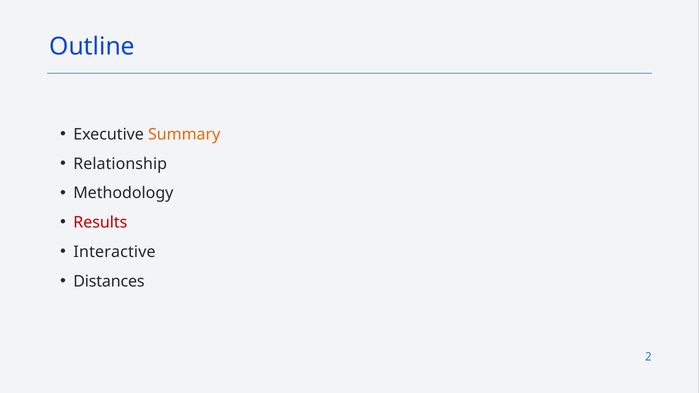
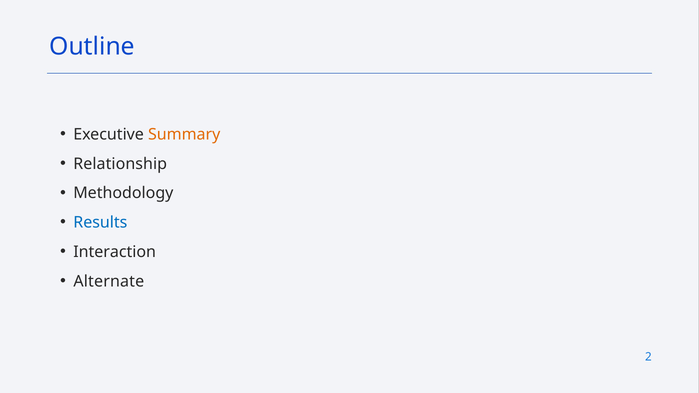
Results colour: red -> blue (100, 223)
Interactive: Interactive -> Interaction (115, 252)
Distances: Distances -> Alternate (109, 281)
